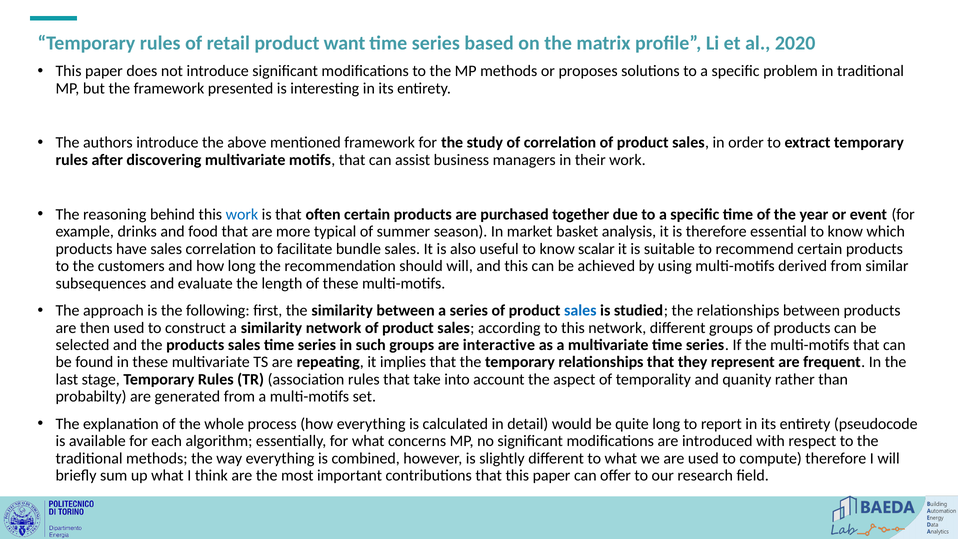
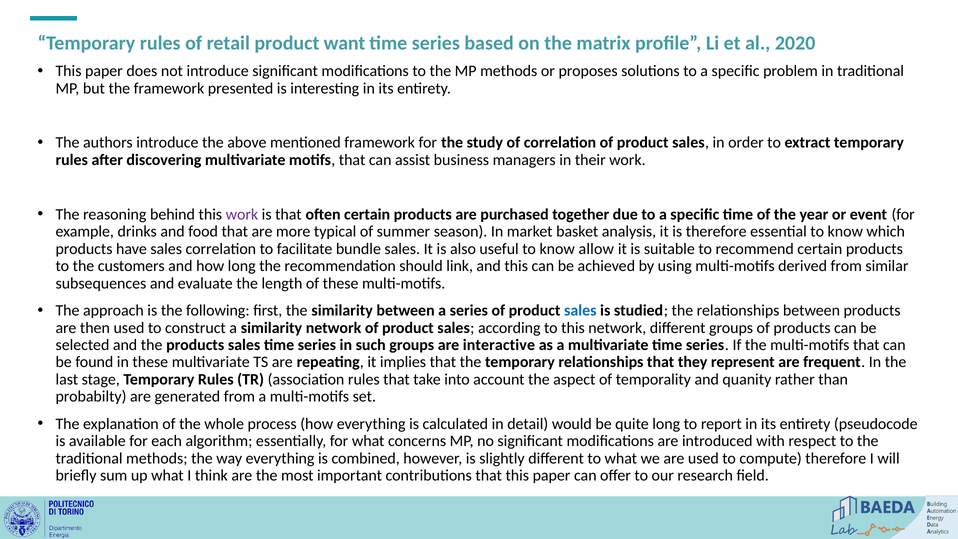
work colour: blue -> purple (242, 214)
scalar: scalar -> allow (596, 249)
should will: will -> link (460, 266)
